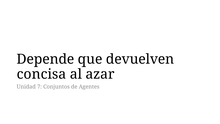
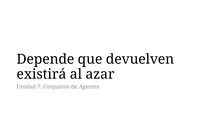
concisa: concisa -> existirá (42, 74)
